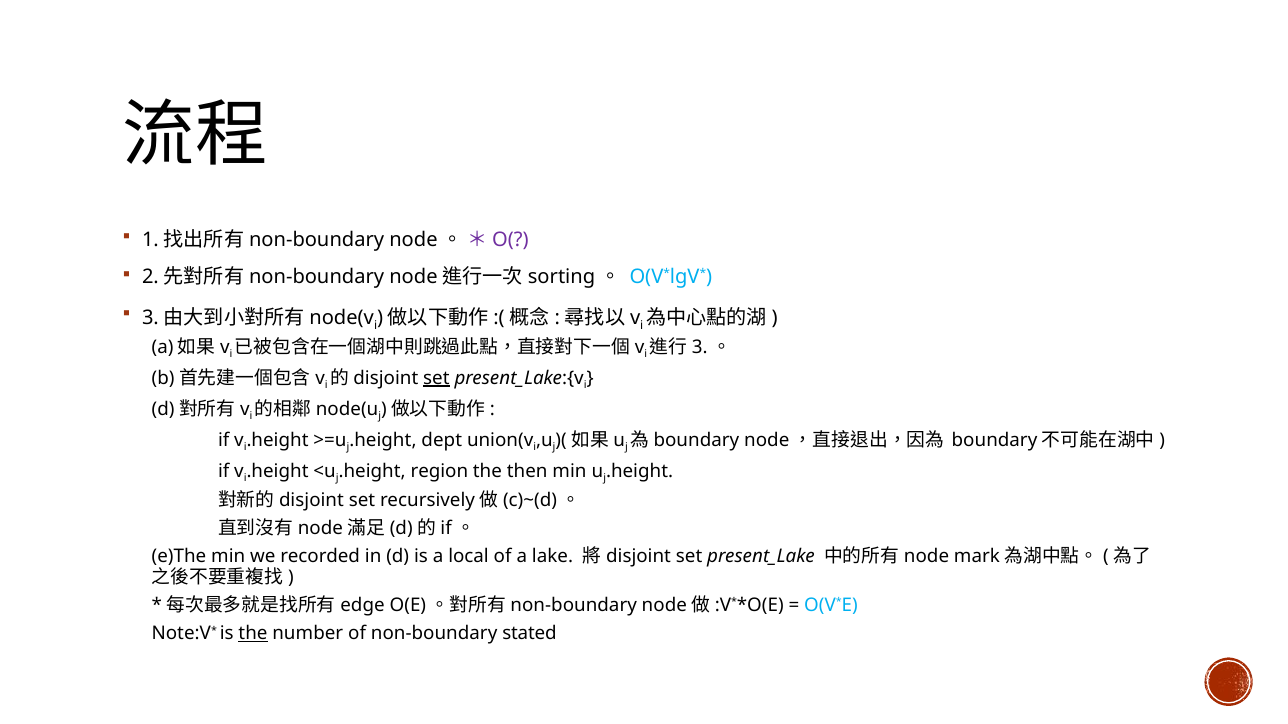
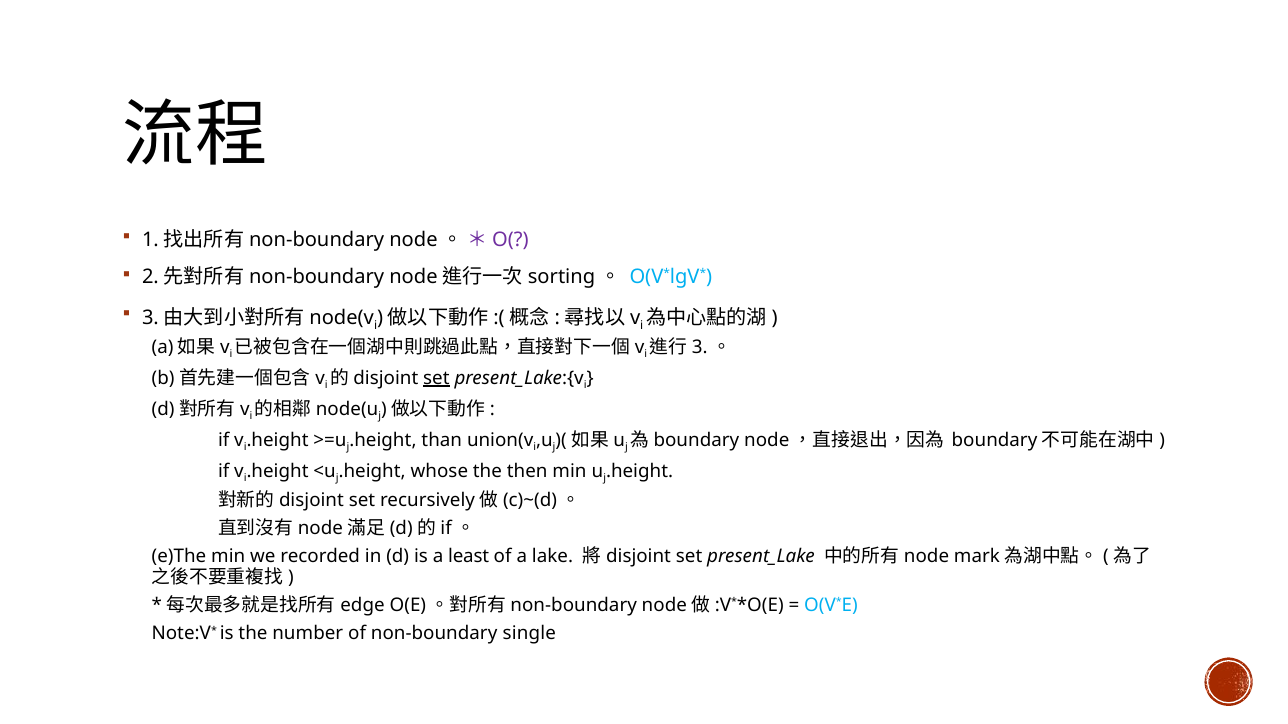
dept: dept -> than (442, 440)
region: region -> whose (439, 471)
local: local -> least (469, 557)
the underline: present -> none (253, 634)
stated: stated -> single (529, 634)
